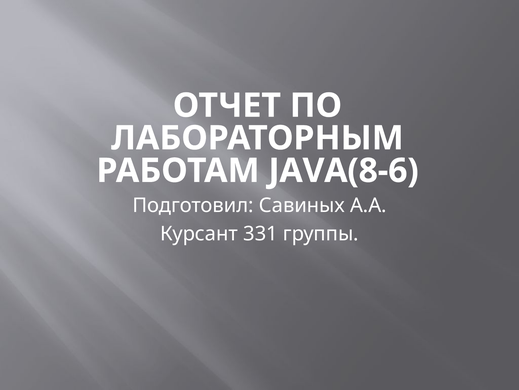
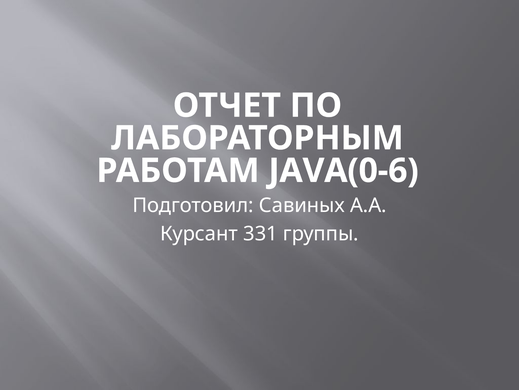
JAVA(8-6: JAVA(8-6 -> JAVA(0-6 (344, 170)
